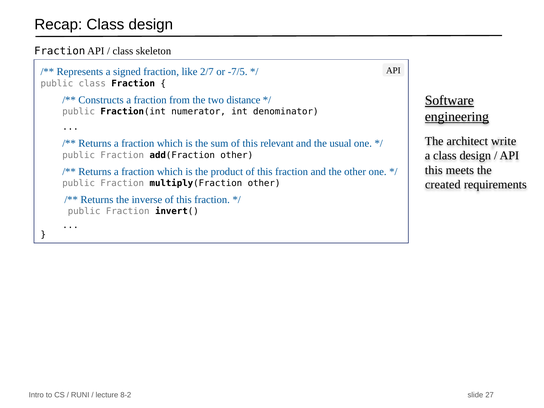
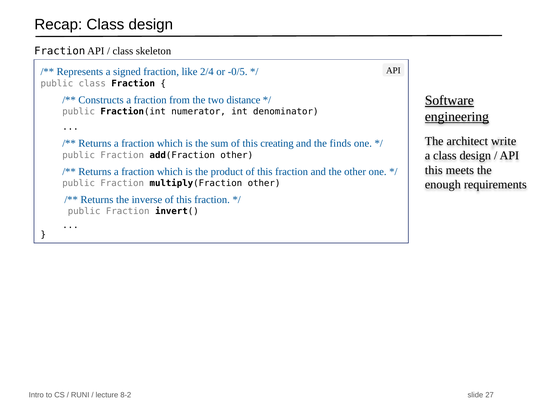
2/7: 2/7 -> 2/4 (207, 72)
-7/5: -7/5 -> -0/5 (238, 72)
relevant: relevant -> creating (277, 143)
usual: usual -> finds (340, 143)
created: created -> enough (443, 185)
